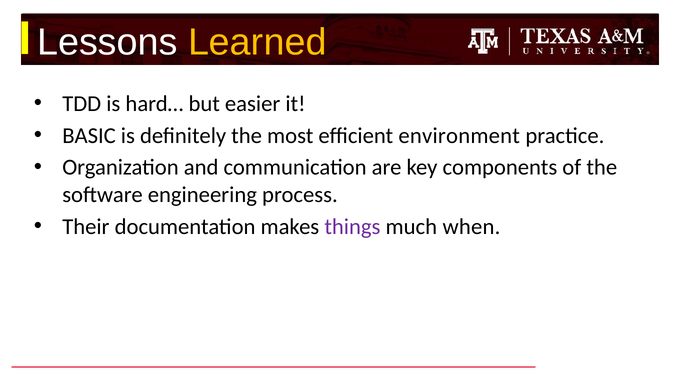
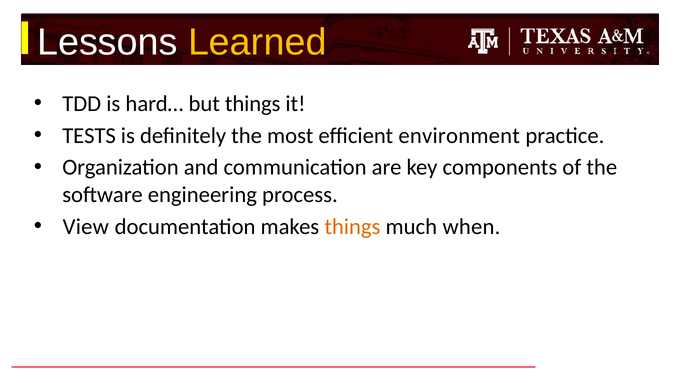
but easier: easier -> things (253, 103)
BASIC: BASIC -> TESTS (89, 135)
Their: Their -> View (86, 226)
things colour: purple -> orange (352, 226)
